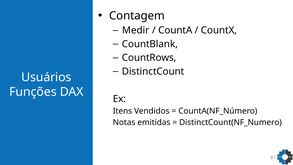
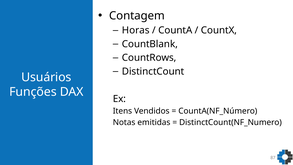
Medir: Medir -> Horas (136, 30)
